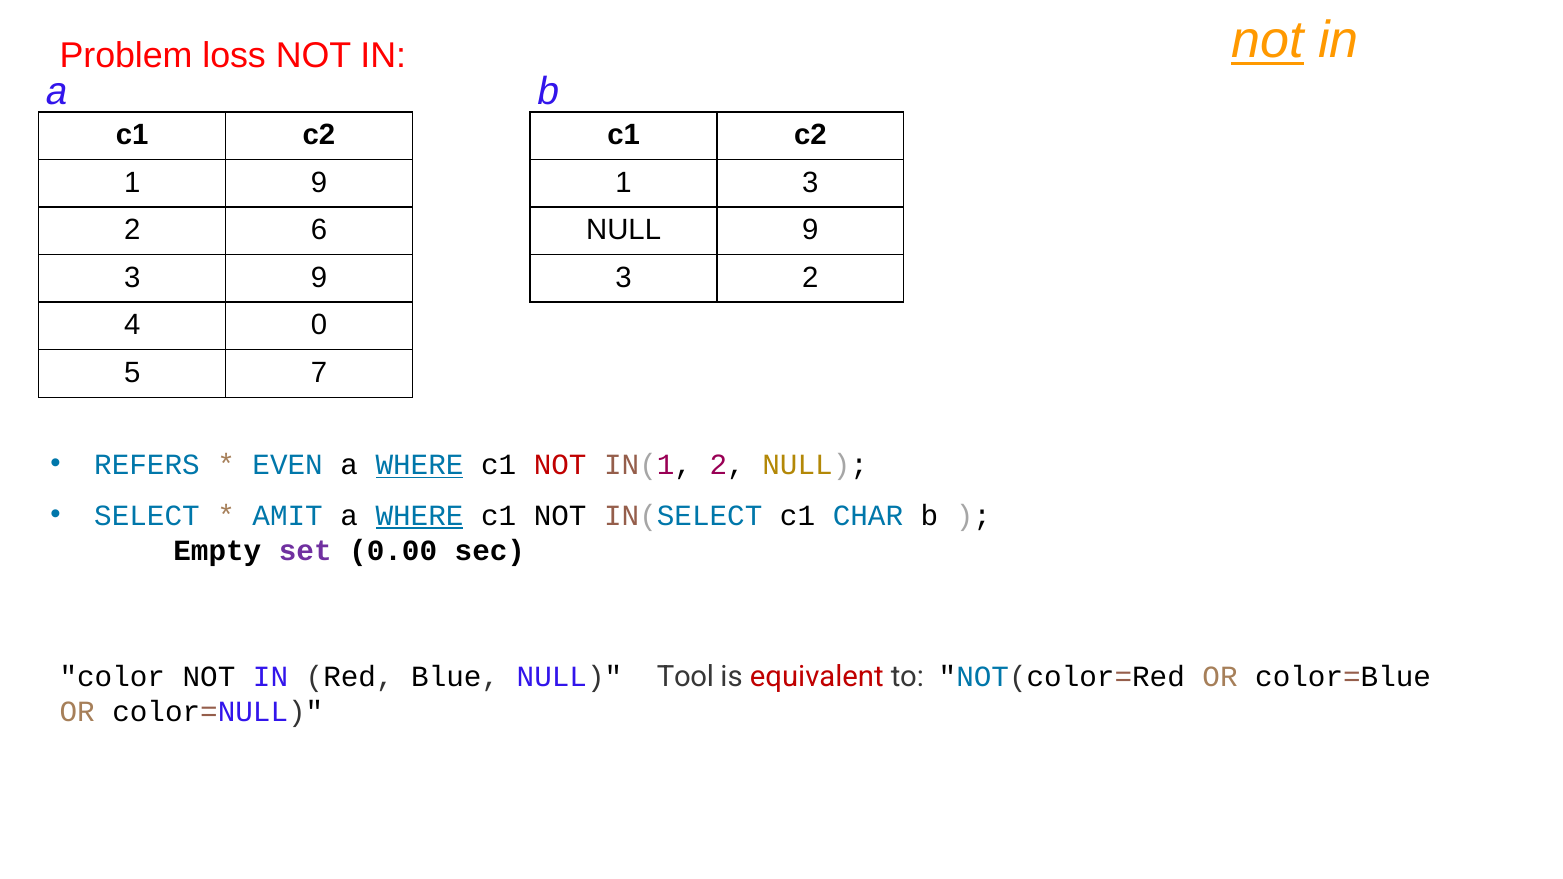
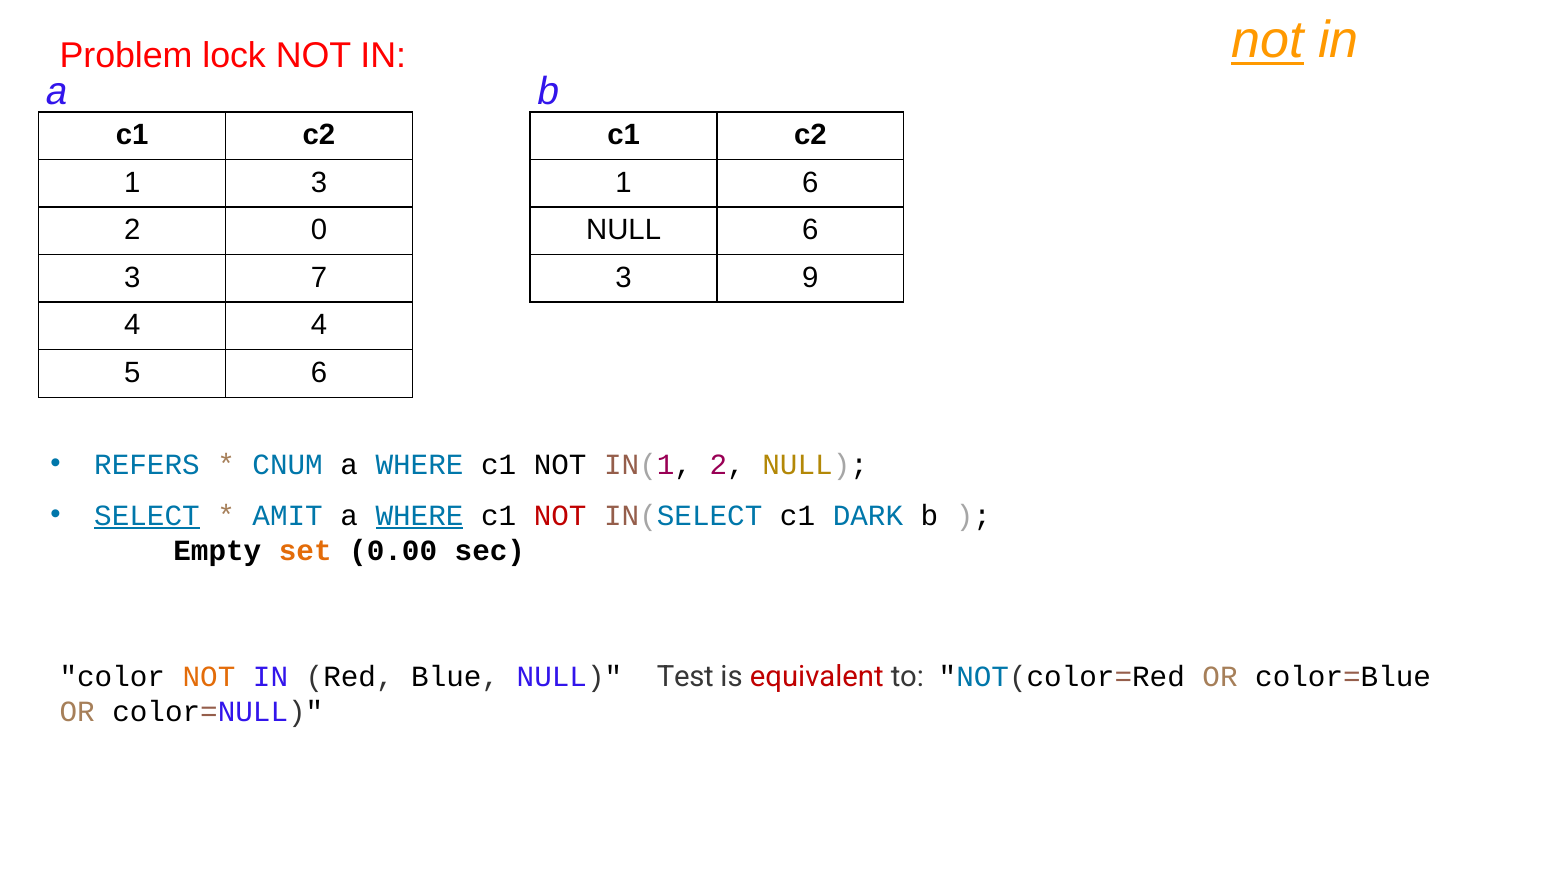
loss: loss -> lock (234, 55)
1 9: 9 -> 3 (319, 182)
1 3: 3 -> 6 (810, 182)
6: 6 -> 0 (319, 230)
NULL 9: 9 -> 6 (810, 230)
3 9: 9 -> 7 (319, 277)
3 2: 2 -> 9 (810, 277)
4 0: 0 -> 4 (319, 325)
5 7: 7 -> 6 (319, 373)
EVEN: EVEN -> CNUM (288, 465)
WHERE underline: present -> none (420, 465)
NOT colour: red -> black (560, 465)
SELECT underline: none -> present (147, 516)
NOT colour: black -> red (560, 516)
CHAR: CHAR -> DARK (868, 516)
set colour: purple -> orange (305, 551)
NOT colour: black -> orange (209, 677)
Tool: Tool -> Test (685, 677)
